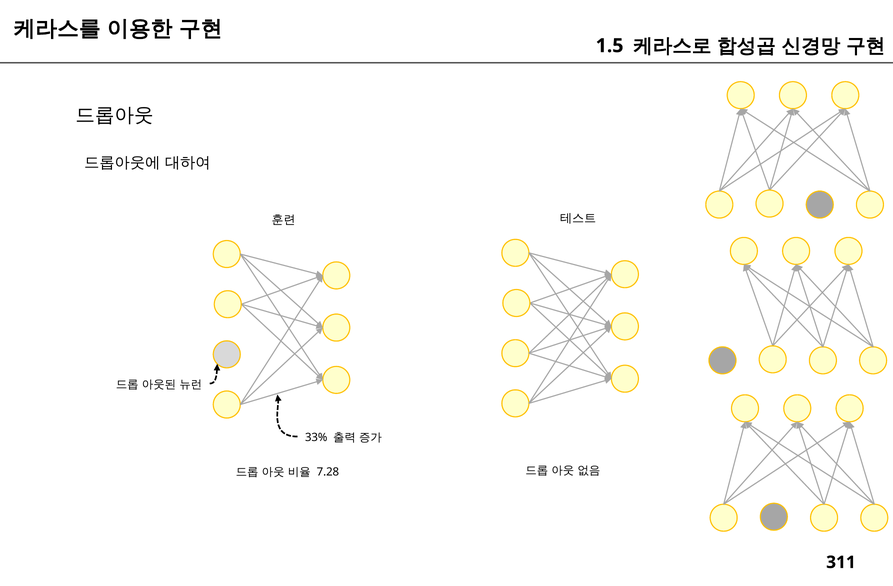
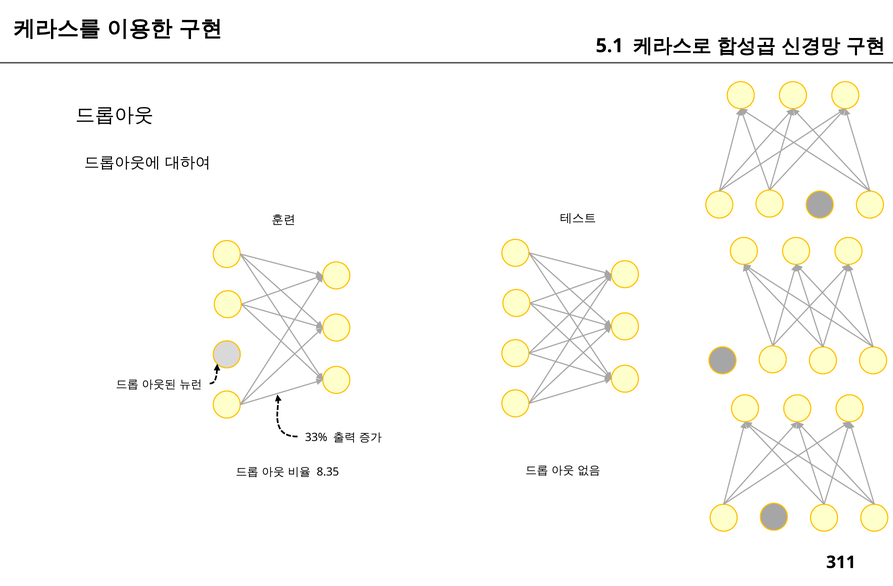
1.5: 1.5 -> 5.1 (610, 46)
7.28: 7.28 -> 8.35 (328, 472)
